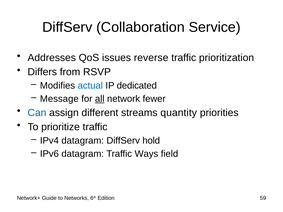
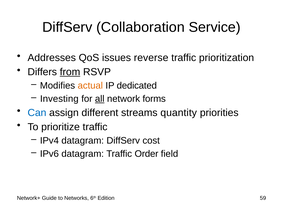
from underline: none -> present (70, 72)
actual colour: blue -> orange (90, 86)
Message: Message -> Investing (59, 99)
fewer: fewer -> forms (154, 99)
hold: hold -> cost (151, 141)
Ways: Ways -> Order (146, 154)
